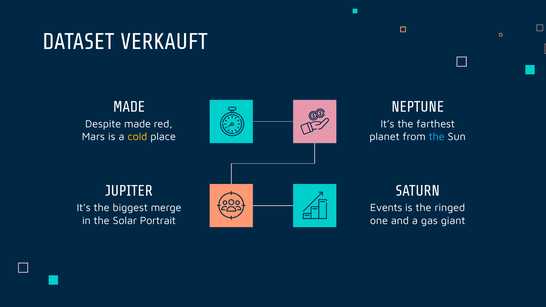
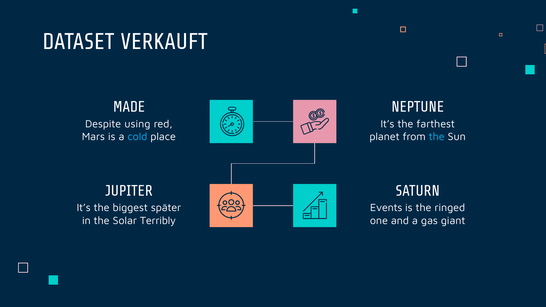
Despite made: made -> using (137, 124)
cold colour: yellow -> light blue (137, 137)
merge: merge -> später (166, 208)
Portrait: Portrait -> Terribly (158, 221)
